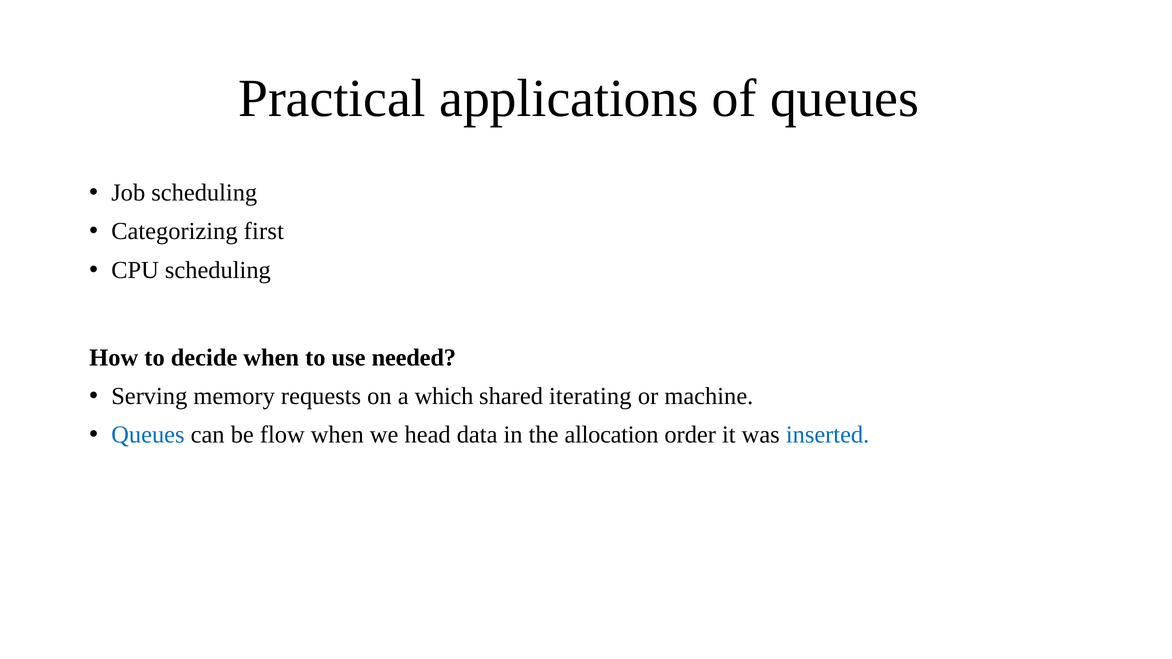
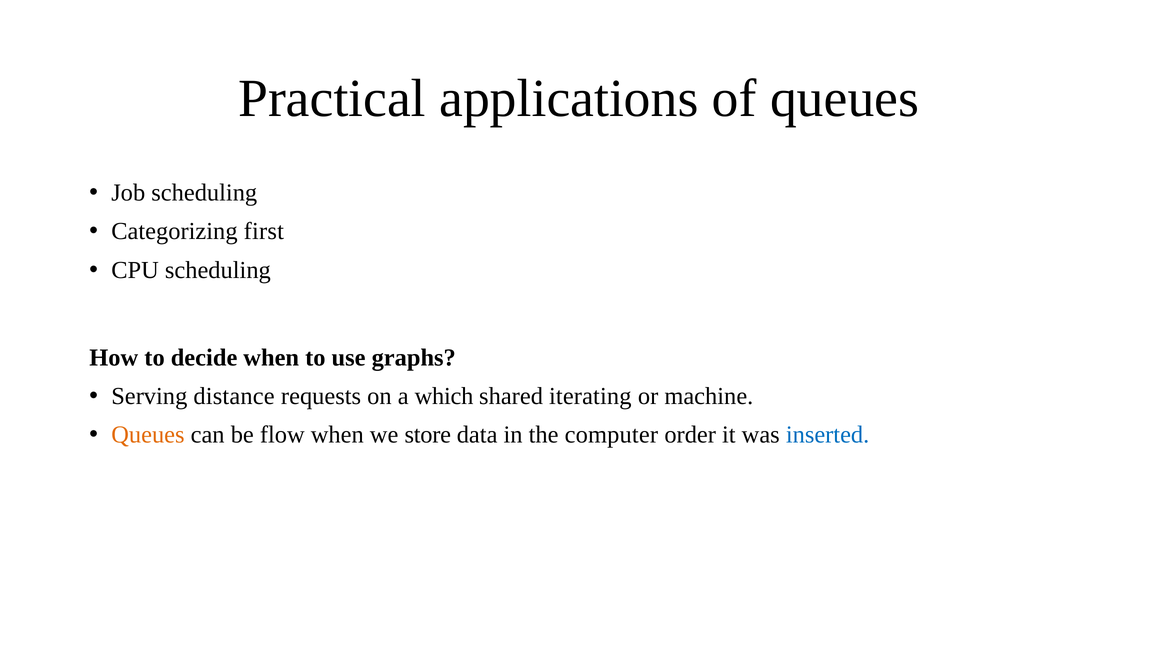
needed: needed -> graphs (414, 358)
memory: memory -> distance (234, 396)
Queues colour: blue -> orange (148, 435)
head: head -> store (428, 435)
allocation: allocation -> computer (611, 435)
